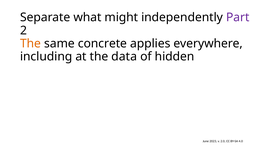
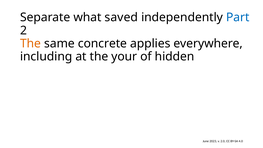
might: might -> saved (121, 17)
Part colour: purple -> blue (238, 17)
data: data -> your (124, 57)
